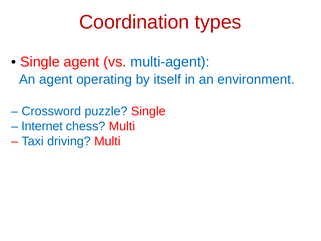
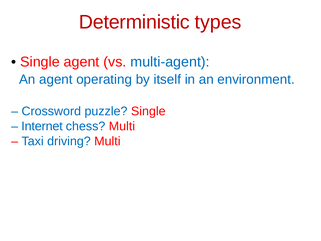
Coordination: Coordination -> Deterministic (134, 22)
